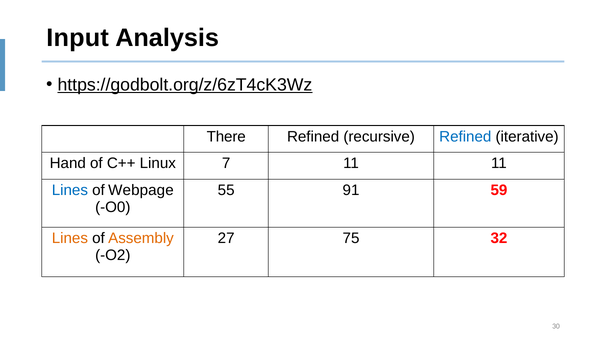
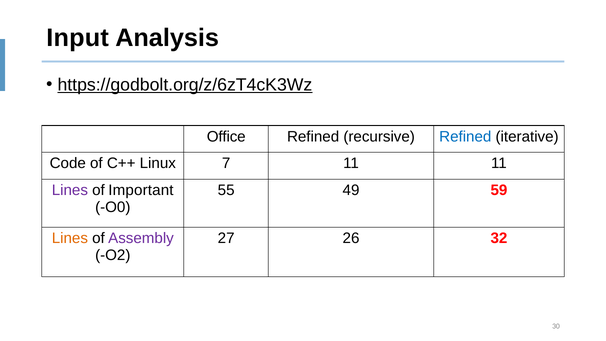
There: There -> Office (226, 136)
Hand: Hand -> Code (68, 163)
Lines colour: blue -> purple (70, 190)
Webpage: Webpage -> Important (141, 190)
91: 91 -> 49 (351, 190)
Assembly colour: orange -> purple (141, 238)
75: 75 -> 26 (351, 238)
